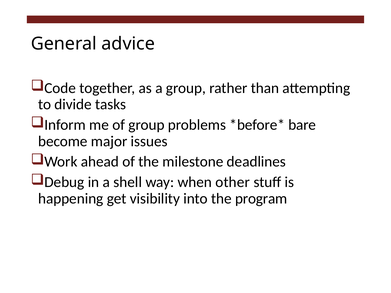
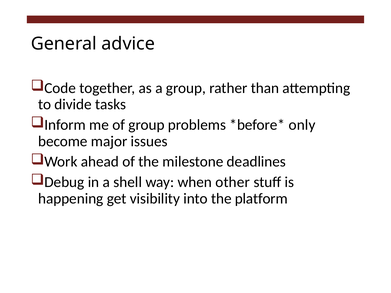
bare: bare -> only (302, 125)
program: program -> platform (261, 199)
